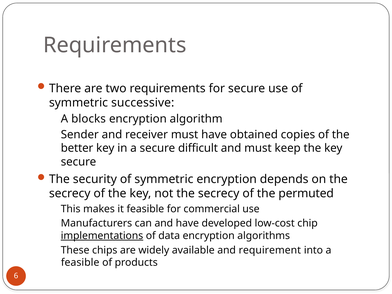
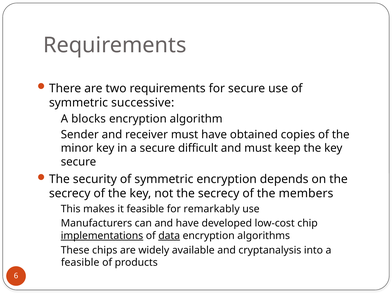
better: better -> minor (77, 148)
permuted: permuted -> members (306, 194)
commercial: commercial -> remarkably (212, 209)
data underline: none -> present (169, 236)
requirement: requirement -> cryptanalysis (270, 250)
